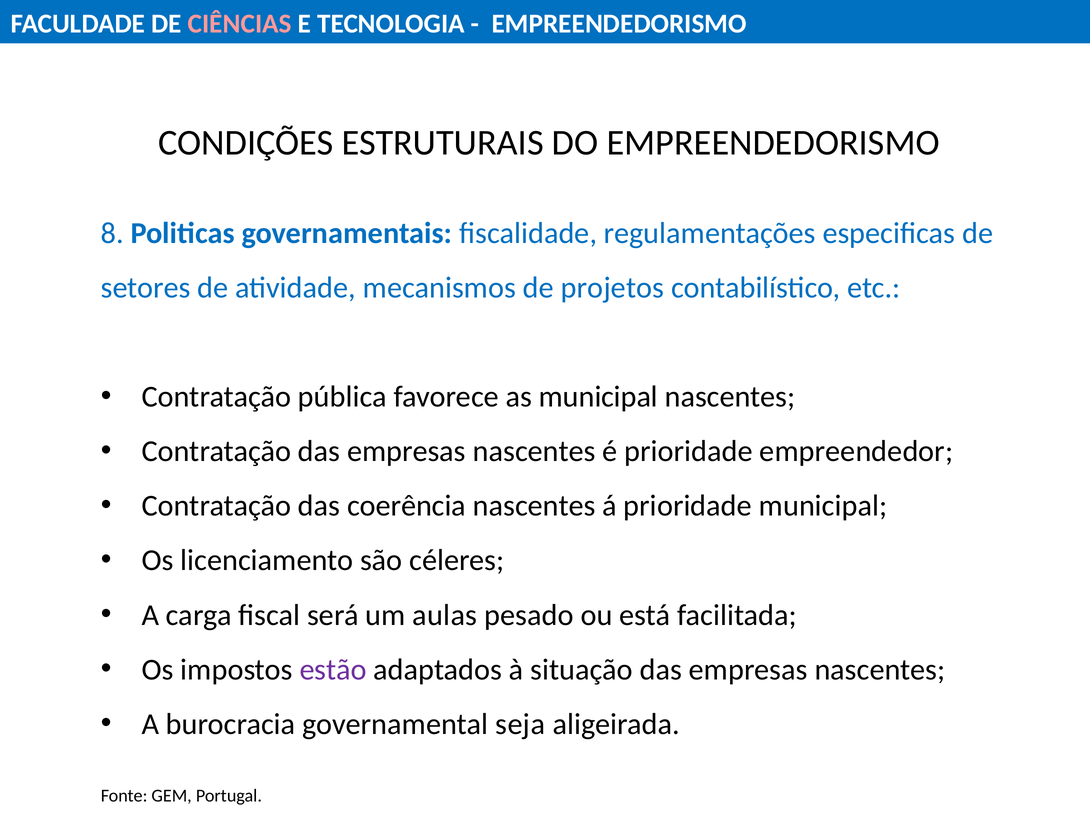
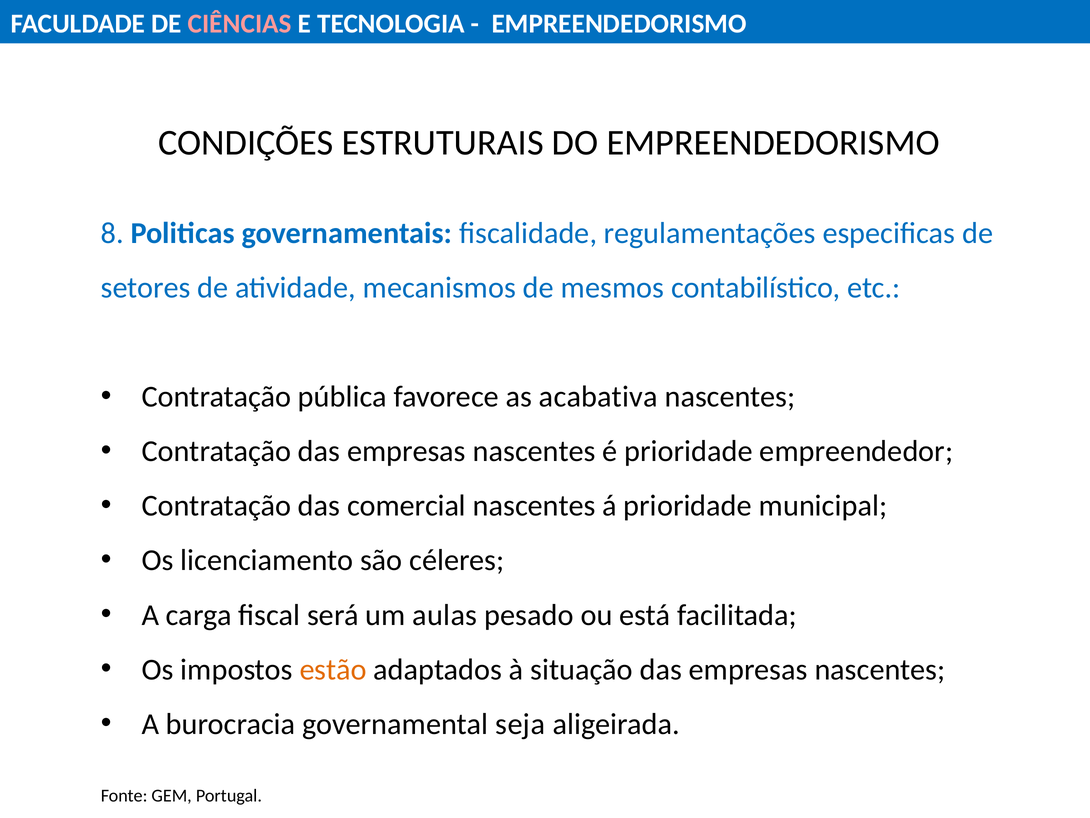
projetos: projetos -> mesmos (613, 288)
as municipal: municipal -> acabativa (598, 397)
coerência: coerência -> comercial (407, 506)
estão colour: purple -> orange (333, 669)
